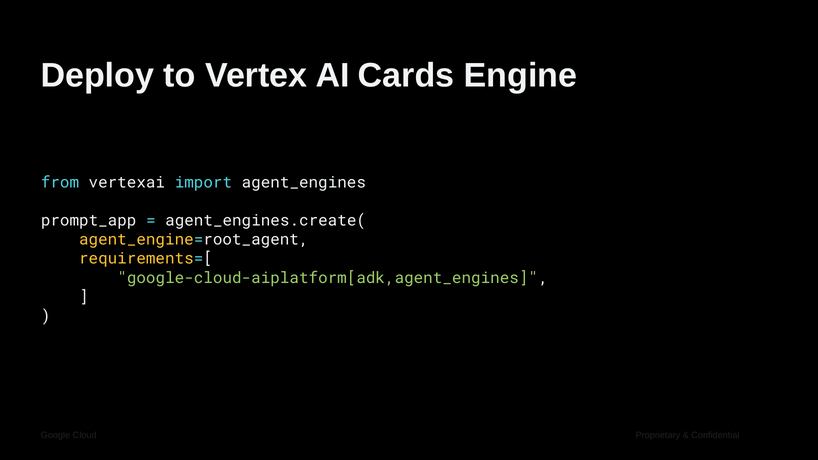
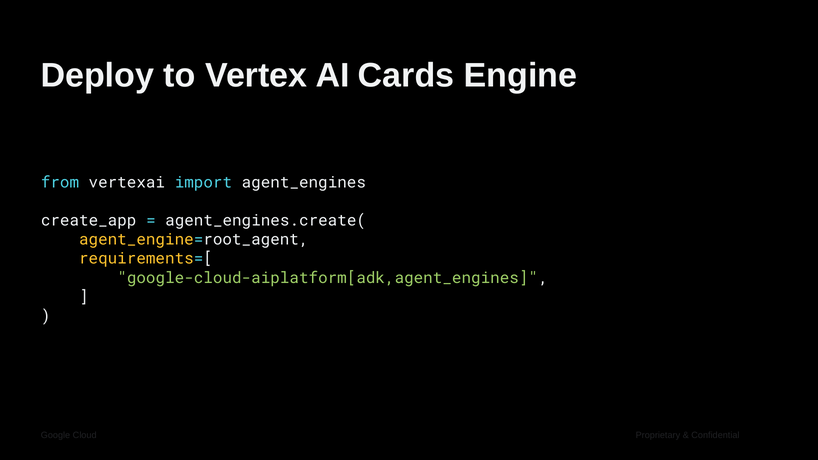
prompt_app: prompt_app -> create_app (89, 221)
